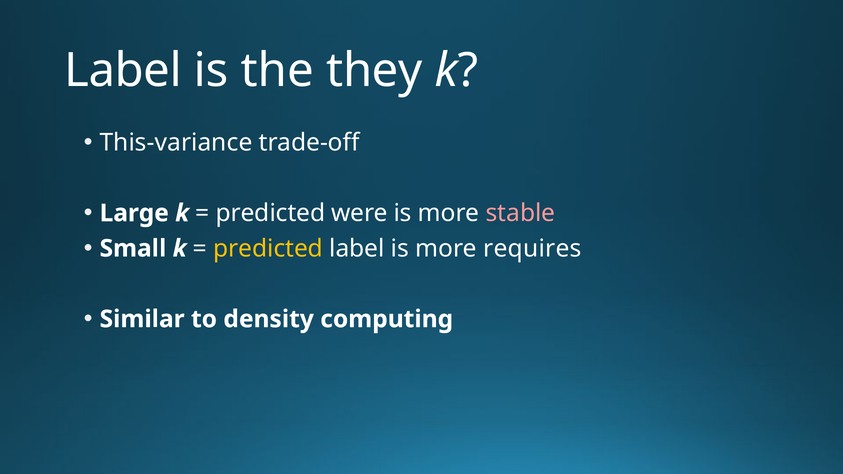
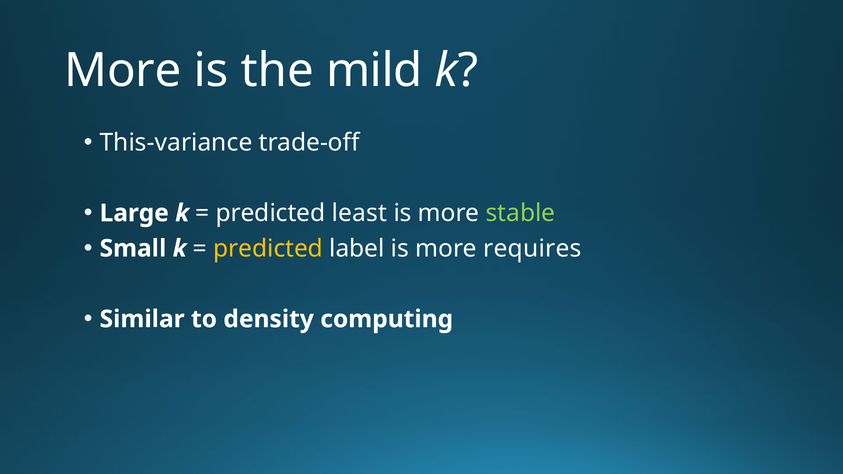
Label: Label -> More (123, 71)
they: they -> mild (374, 71)
were: were -> least (359, 213)
stable colour: pink -> light green (520, 213)
